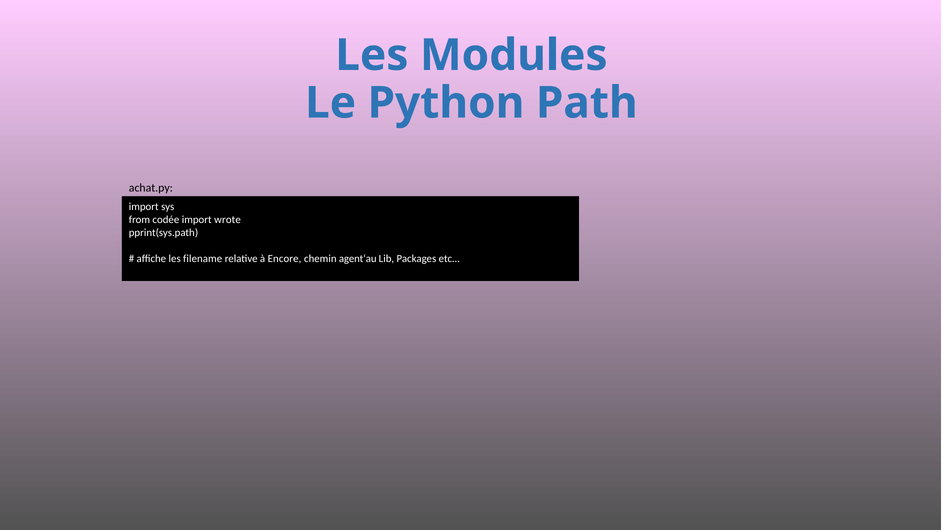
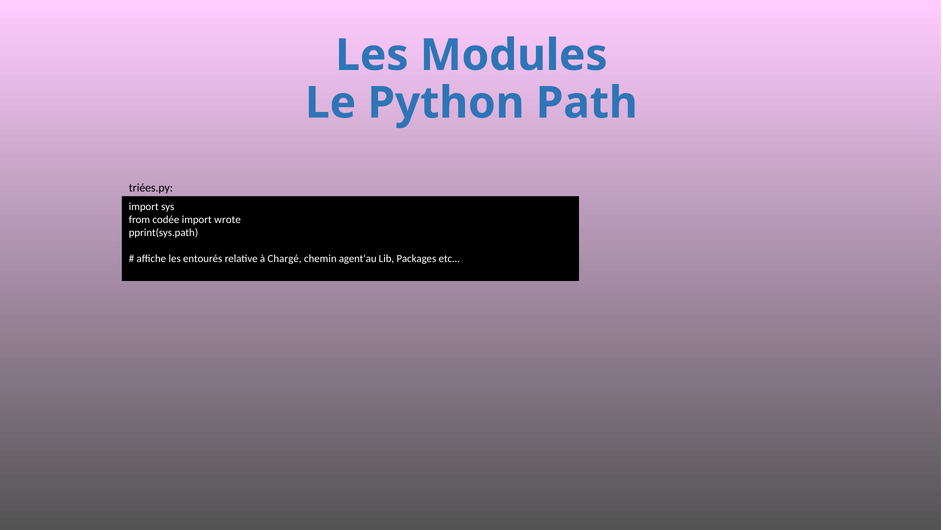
achat.py: achat.py -> triées.py (151, 188)
filename: filename -> entourés (203, 259)
Encore: Encore -> Chargé (285, 259)
